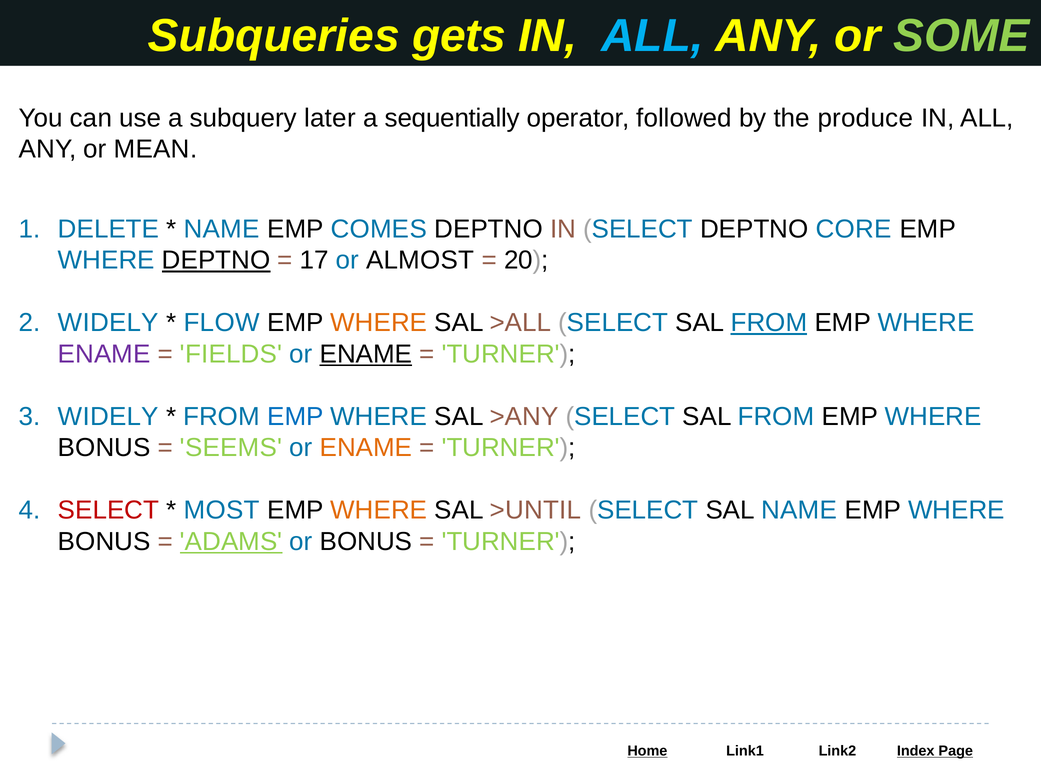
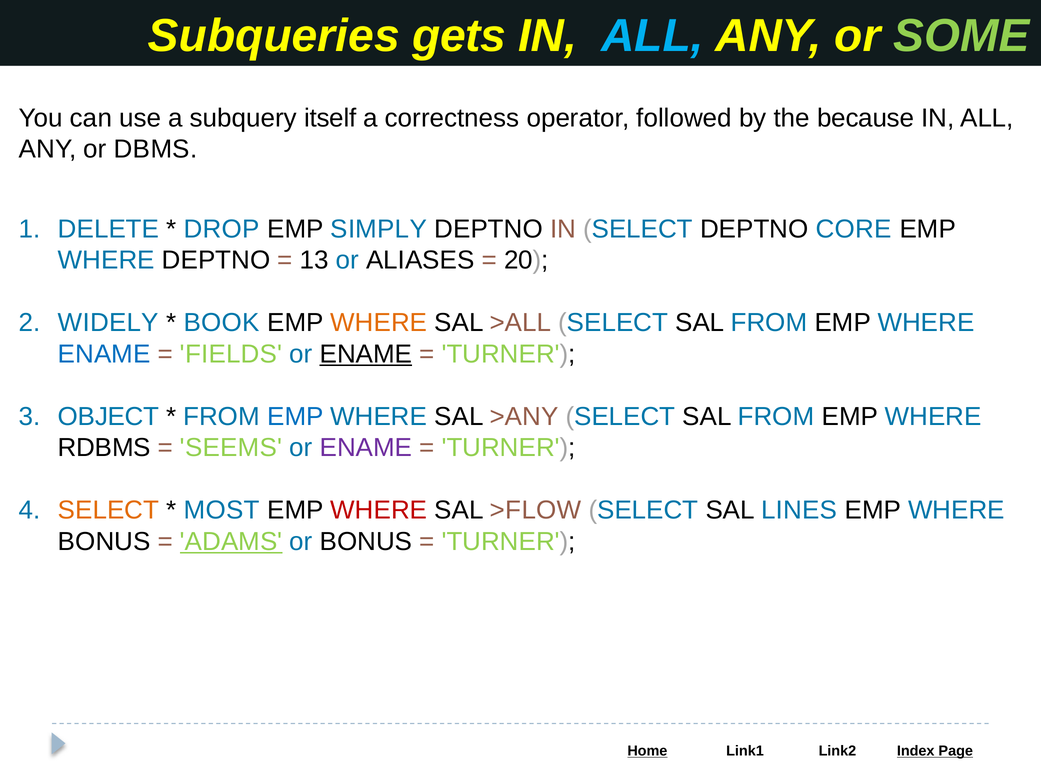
later: later -> itself (330, 118)
sequentially: sequentially -> correctness (452, 118)
produce: produce -> because (866, 118)
MEAN: MEAN -> DBMS (156, 149)
NAME: NAME -> DROP (222, 229)
COMES: COMES -> SIMPLY (379, 229)
DEPTNO underline: present -> none (216, 260)
17: 17 -> 13 (314, 260)
ALMOST: ALMOST -> ALIASES (420, 260)
FLOW: FLOW -> BOOK (222, 323)
FROM underline: present -> none (769, 323)
ENAME colour: purple -> blue (104, 354)
WIDELY: WIDELY -> OBJECT (109, 416)
BONUS: BONUS -> RDBMS (104, 448)
ENAME colour: orange -> purple (366, 448)
SELECT colour: red -> orange (109, 510)
WHERE colour: orange -> red (379, 510)
>UNTIL: >UNTIL -> >FLOW (536, 510)
SAL NAME: NAME -> LINES (799, 510)
